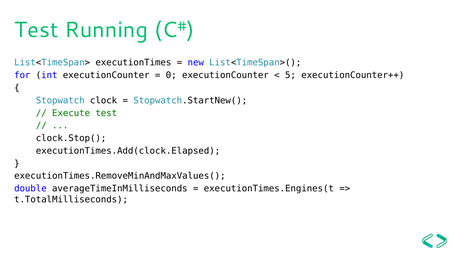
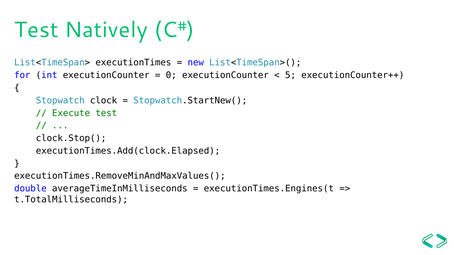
Running: Running -> Natively (106, 30)
